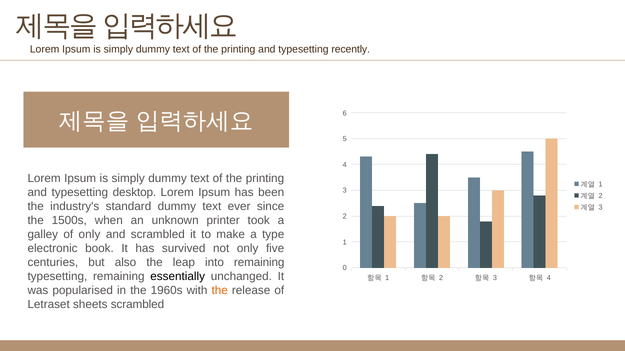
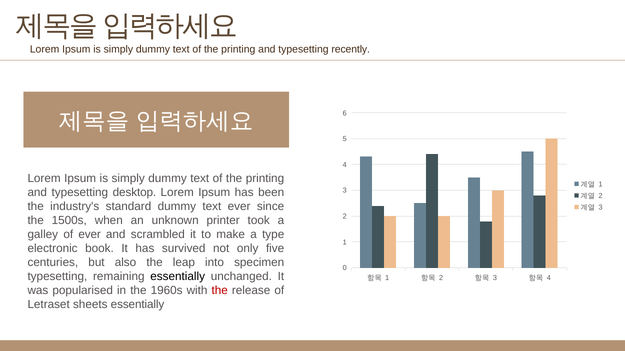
of only: only -> ever (90, 235)
into remaining: remaining -> specimen (259, 263)
the colour: orange -> red (220, 291)
sheets scrambled: scrambled -> essentially (138, 305)
